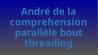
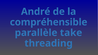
comprehension: comprehension -> compréhensible (49, 22)
bout: bout -> take (71, 33)
